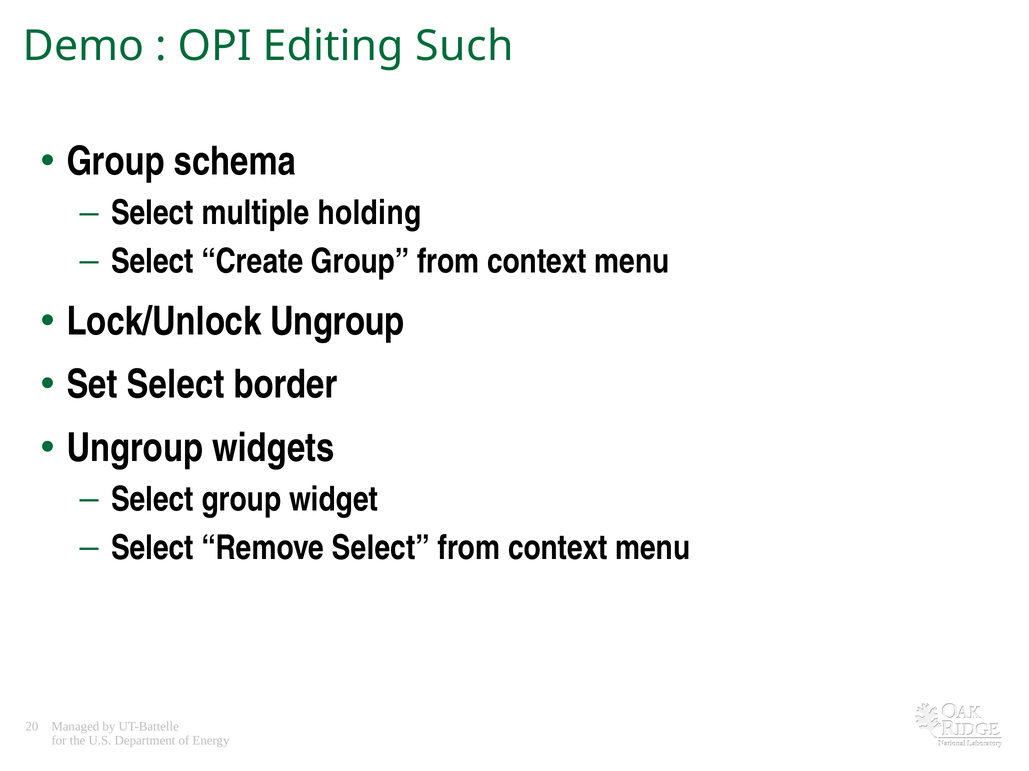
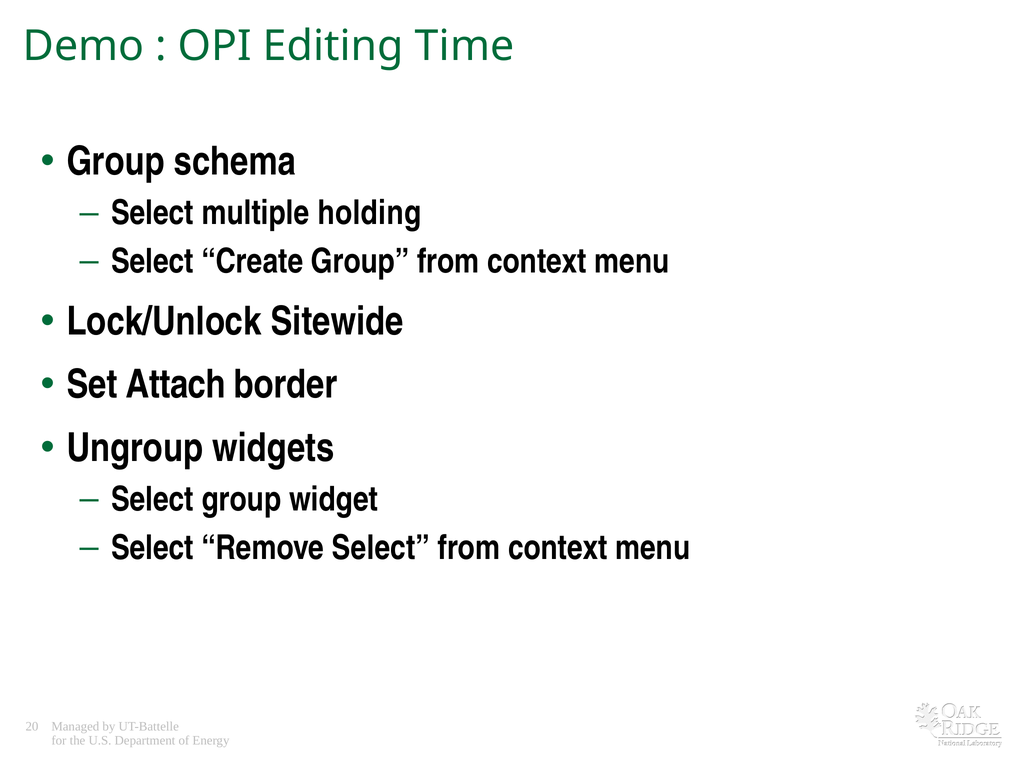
Such: Such -> Time (465, 46)
Lock/Unlock Ungroup: Ungroup -> Sitewide (337, 322)
Set Select: Select -> Attach (176, 385)
